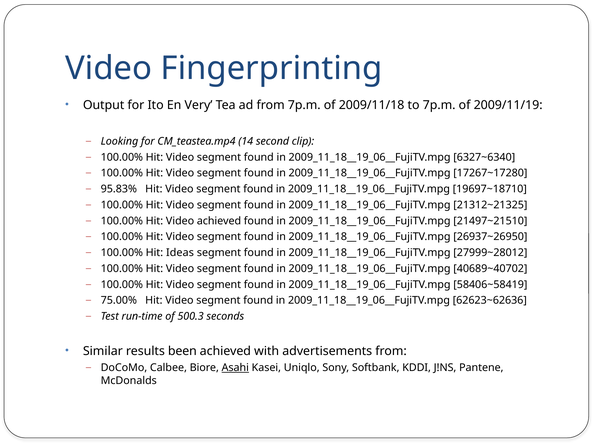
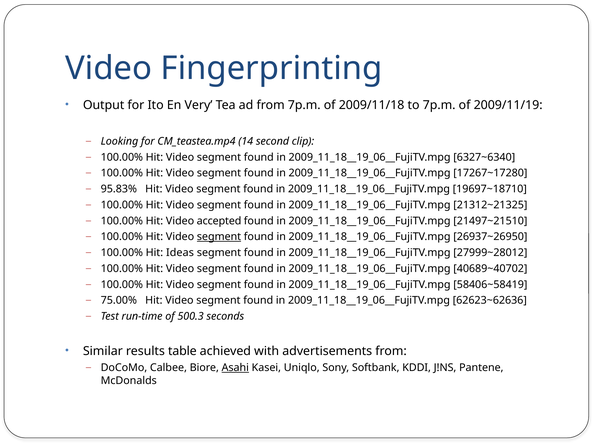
Video achieved: achieved -> accepted (219, 221)
segment underline: none -> present (219, 237)
been: been -> table (182, 352)
